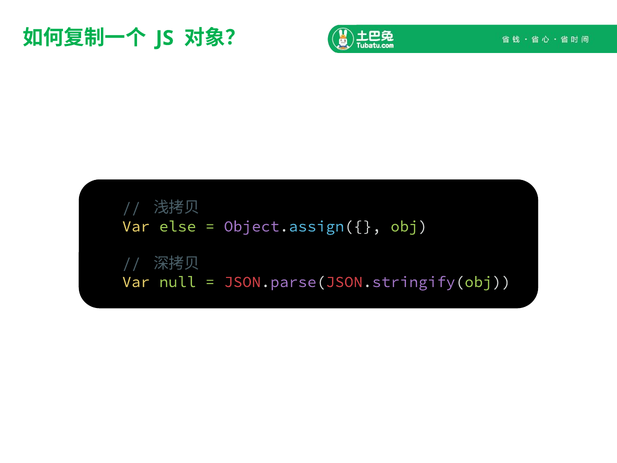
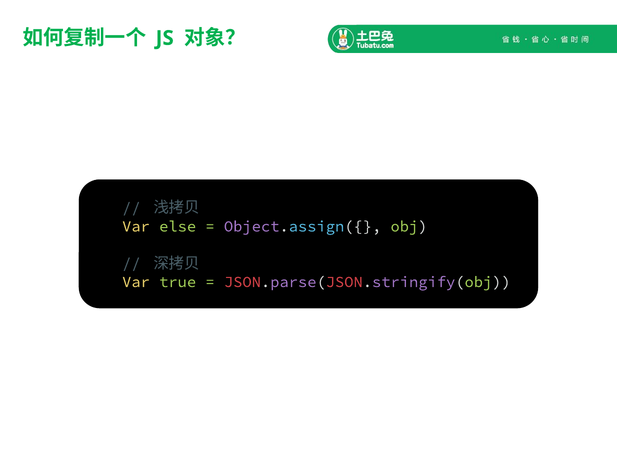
null: null -> true (178, 282)
